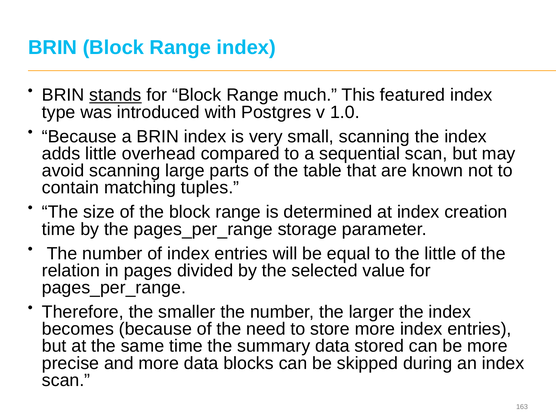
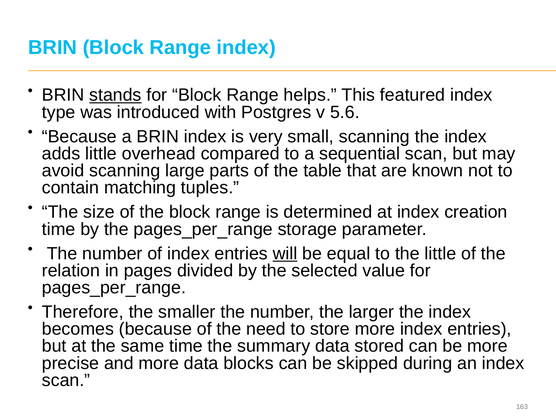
much: much -> helps (310, 95)
1.0: 1.0 -> 5.6 (345, 112)
will underline: none -> present (285, 254)
